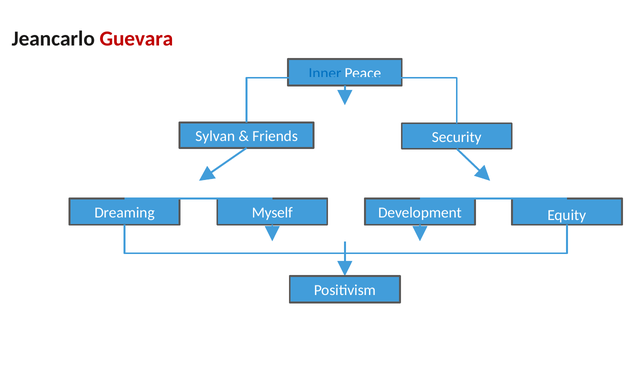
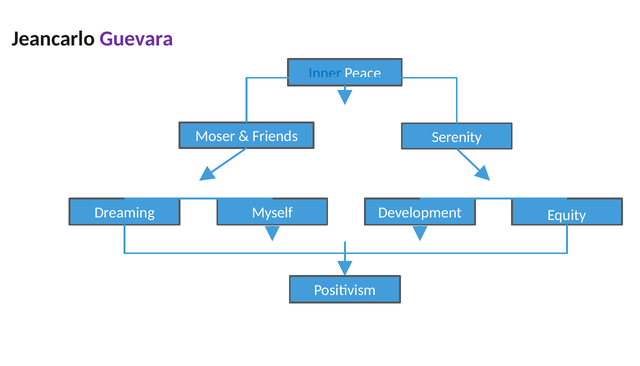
Guevara colour: red -> purple (136, 38)
Sylvan: Sylvan -> Moser (215, 136)
Security: Security -> Serenity (457, 137)
